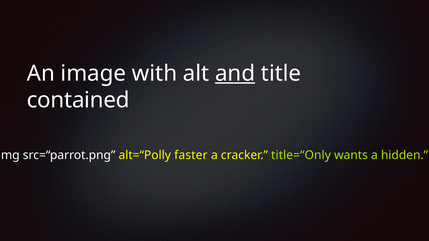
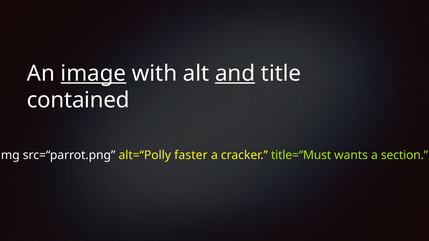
image underline: none -> present (93, 74)
title=“Only: title=“Only -> title=“Must (301, 155)
hidden: hidden -> section (405, 155)
